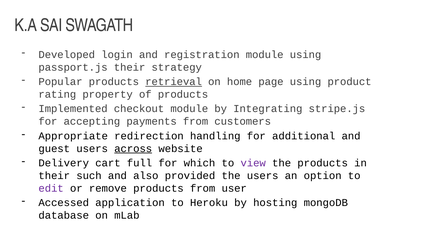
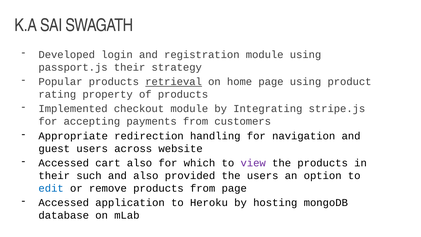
additional: additional -> navigation (304, 136)
across underline: present -> none (133, 148)
Delivery: Delivery -> Accessed (64, 163)
cart full: full -> also (140, 163)
edit colour: purple -> blue (51, 188)
from user: user -> page (234, 188)
